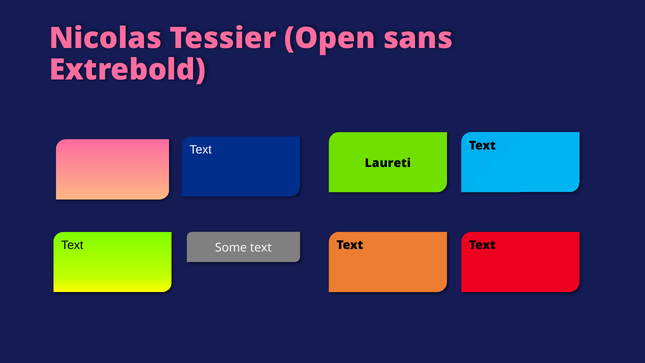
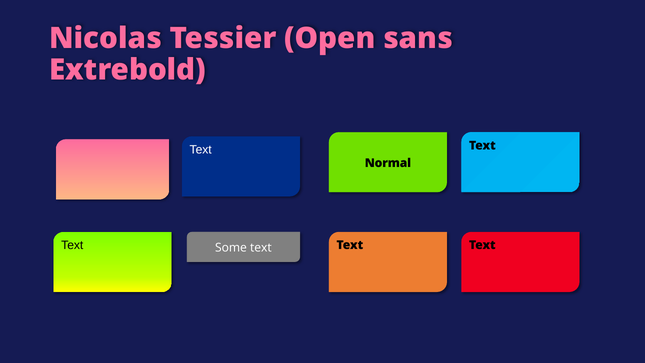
Laureti: Laureti -> Normal (388, 163)
